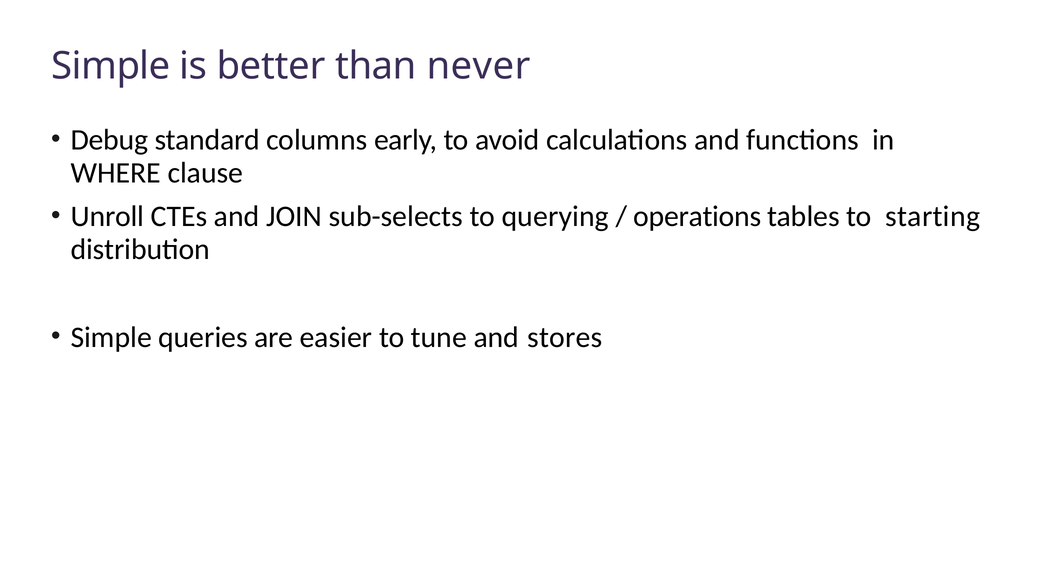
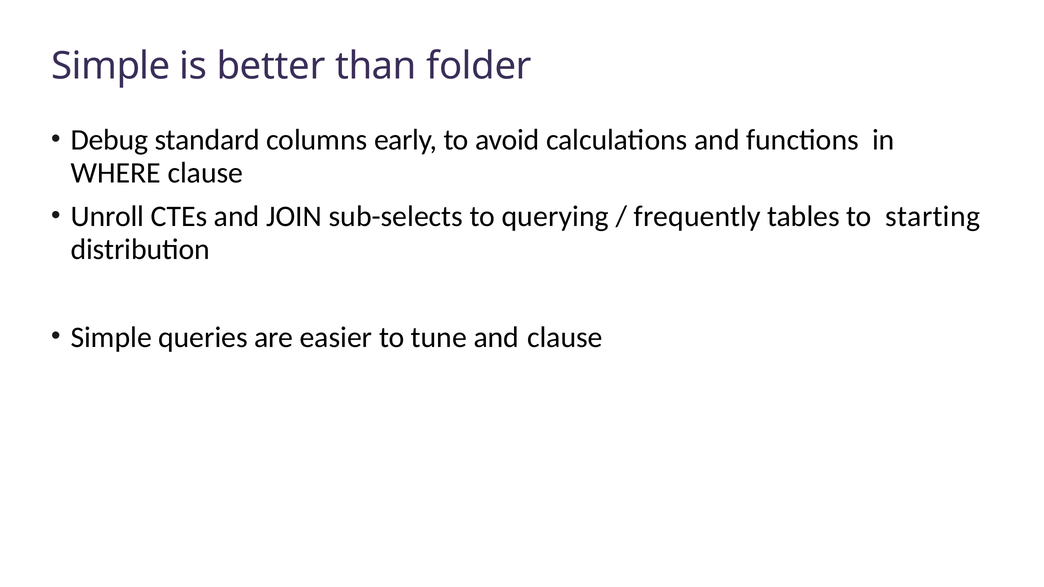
never: never -> folder (479, 66)
operations: operations -> frequently (697, 217)
and stores: stores -> clause (565, 337)
